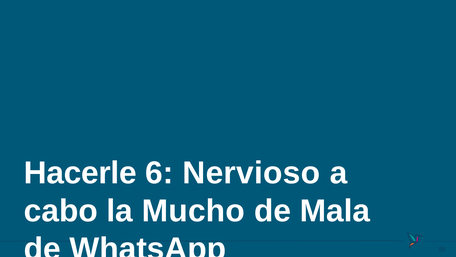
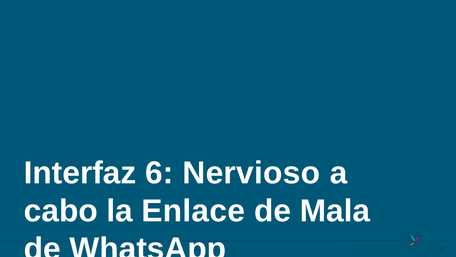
Hacerle: Hacerle -> Interfaz (80, 173)
Mucho: Mucho -> Enlace (193, 211)
